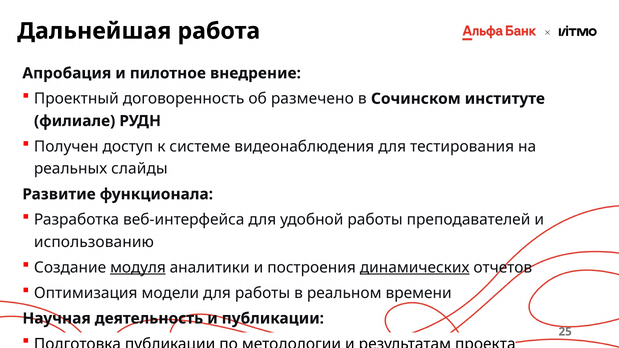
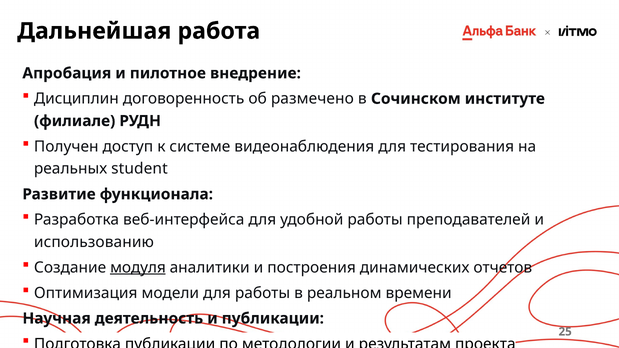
Проектный: Проектный -> Дисциплин (76, 99)
слайды: слайды -> student (139, 169)
динамических underline: present -> none (415, 268)
